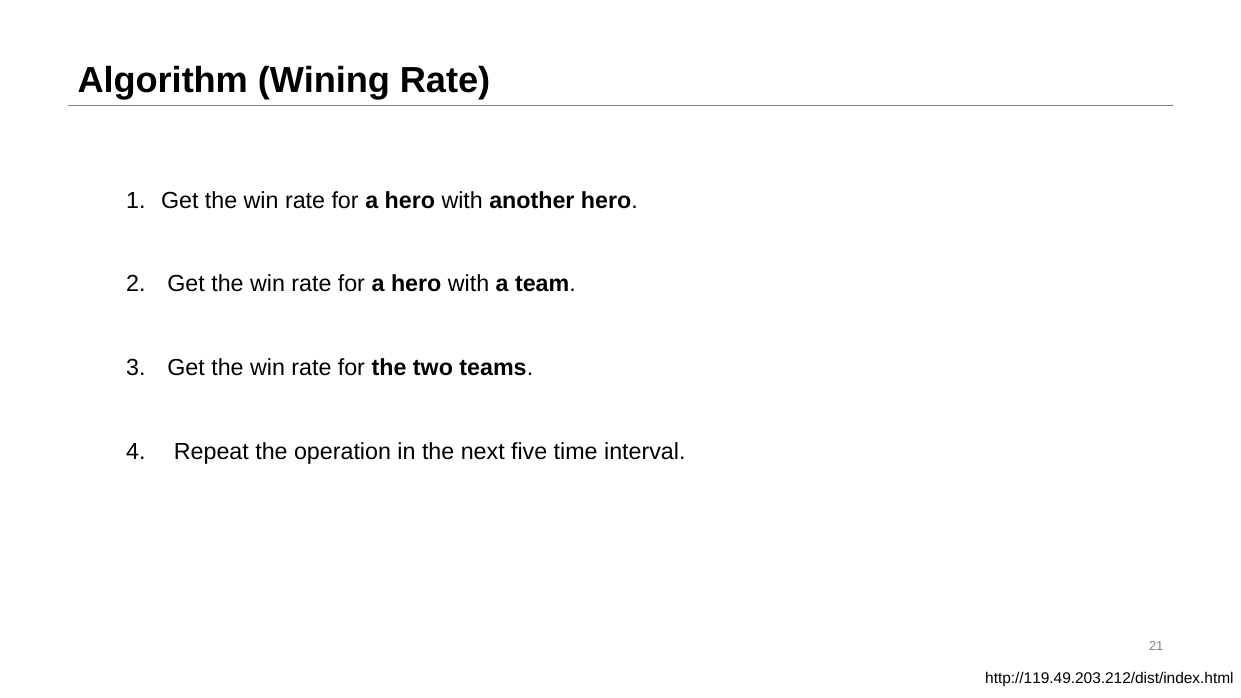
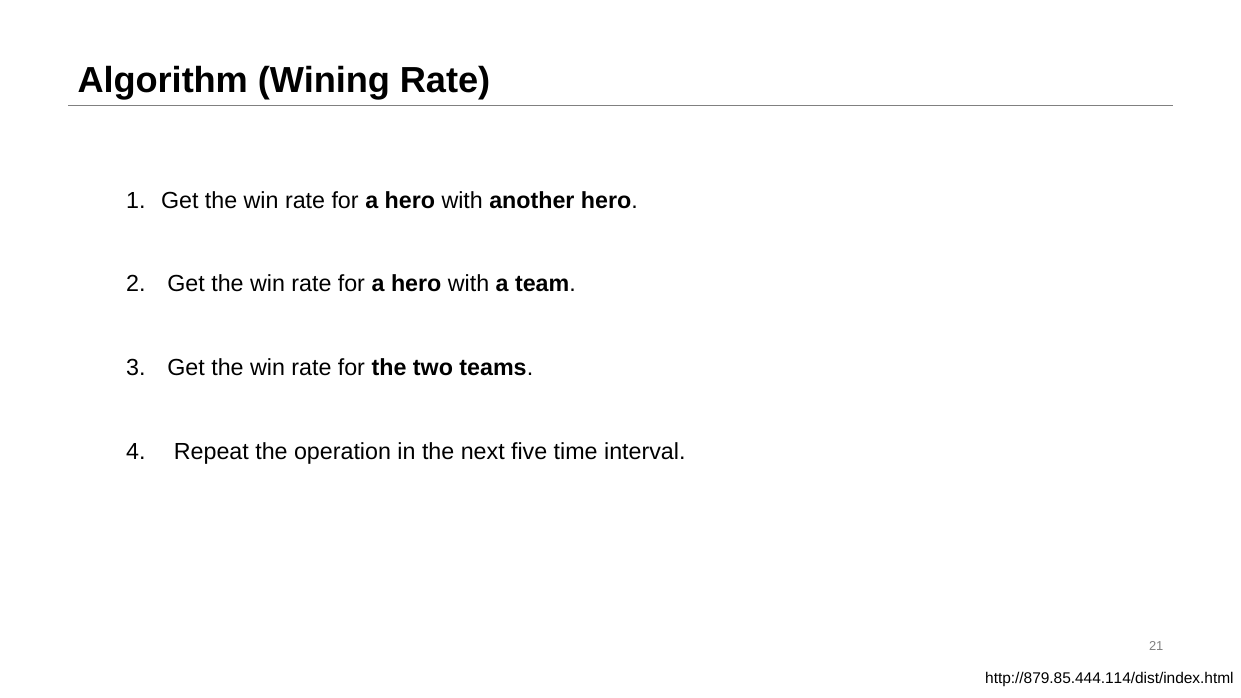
http://119.49.203.212/dist/index.html: http://119.49.203.212/dist/index.html -> http://879.85.444.114/dist/index.html (1109, 679)
